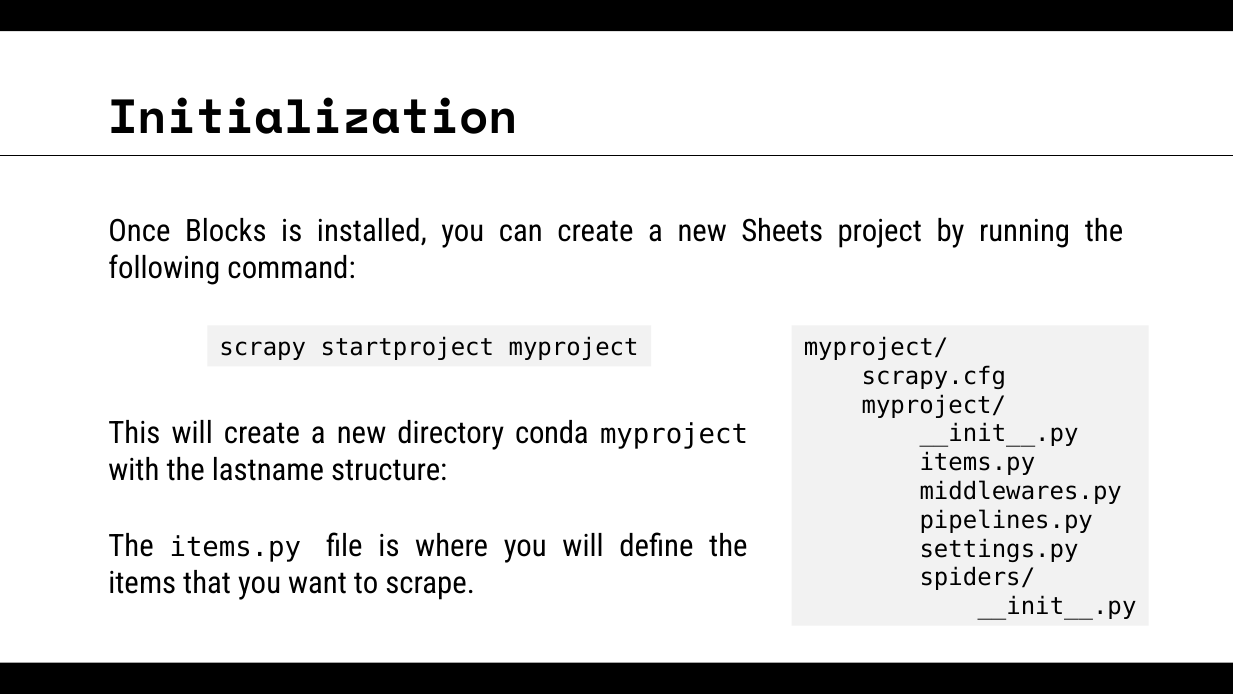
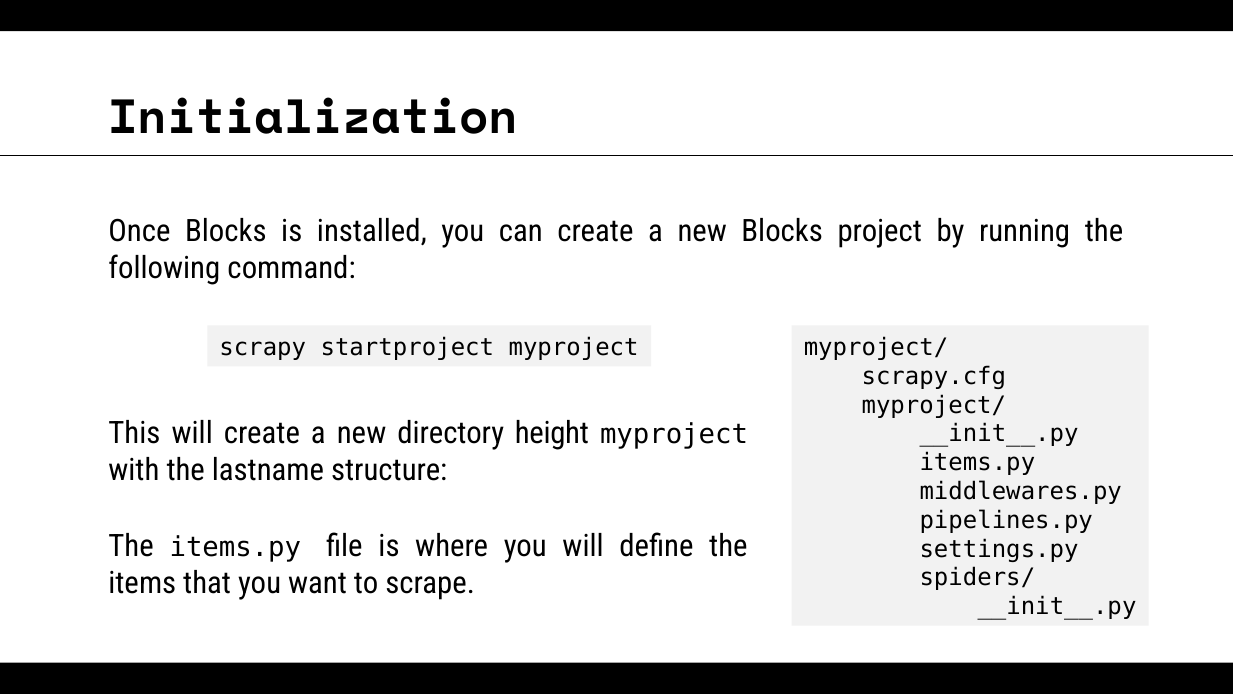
new Sheets: Sheets -> Blocks (782, 231)
conda: conda -> height (552, 433)
